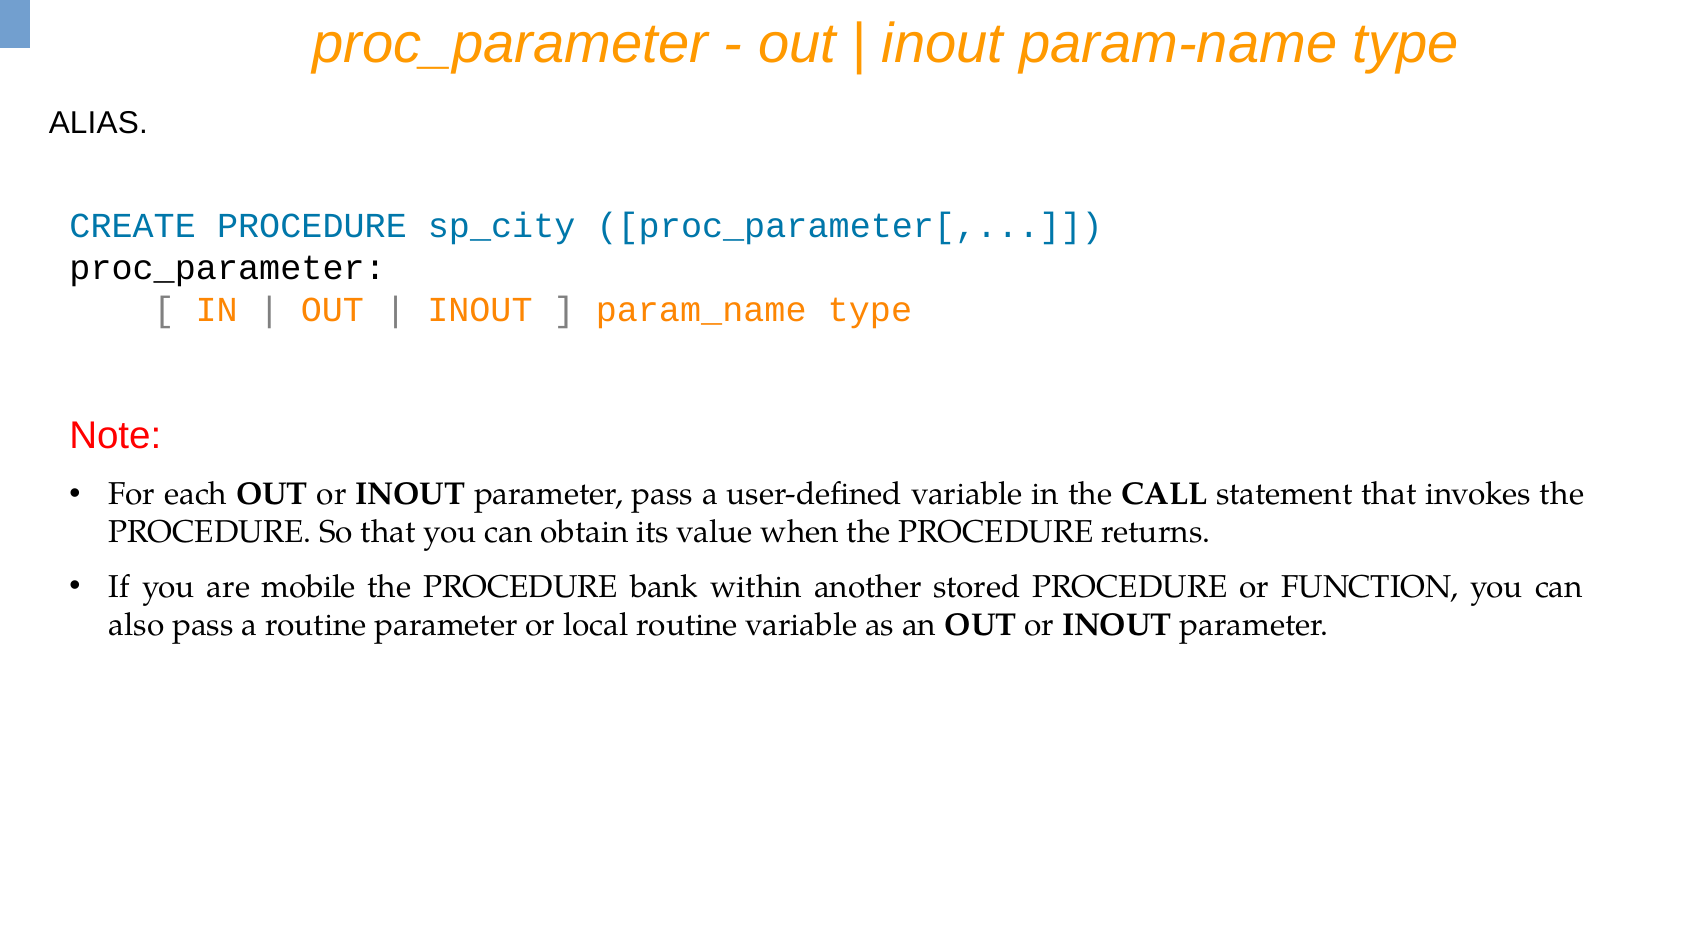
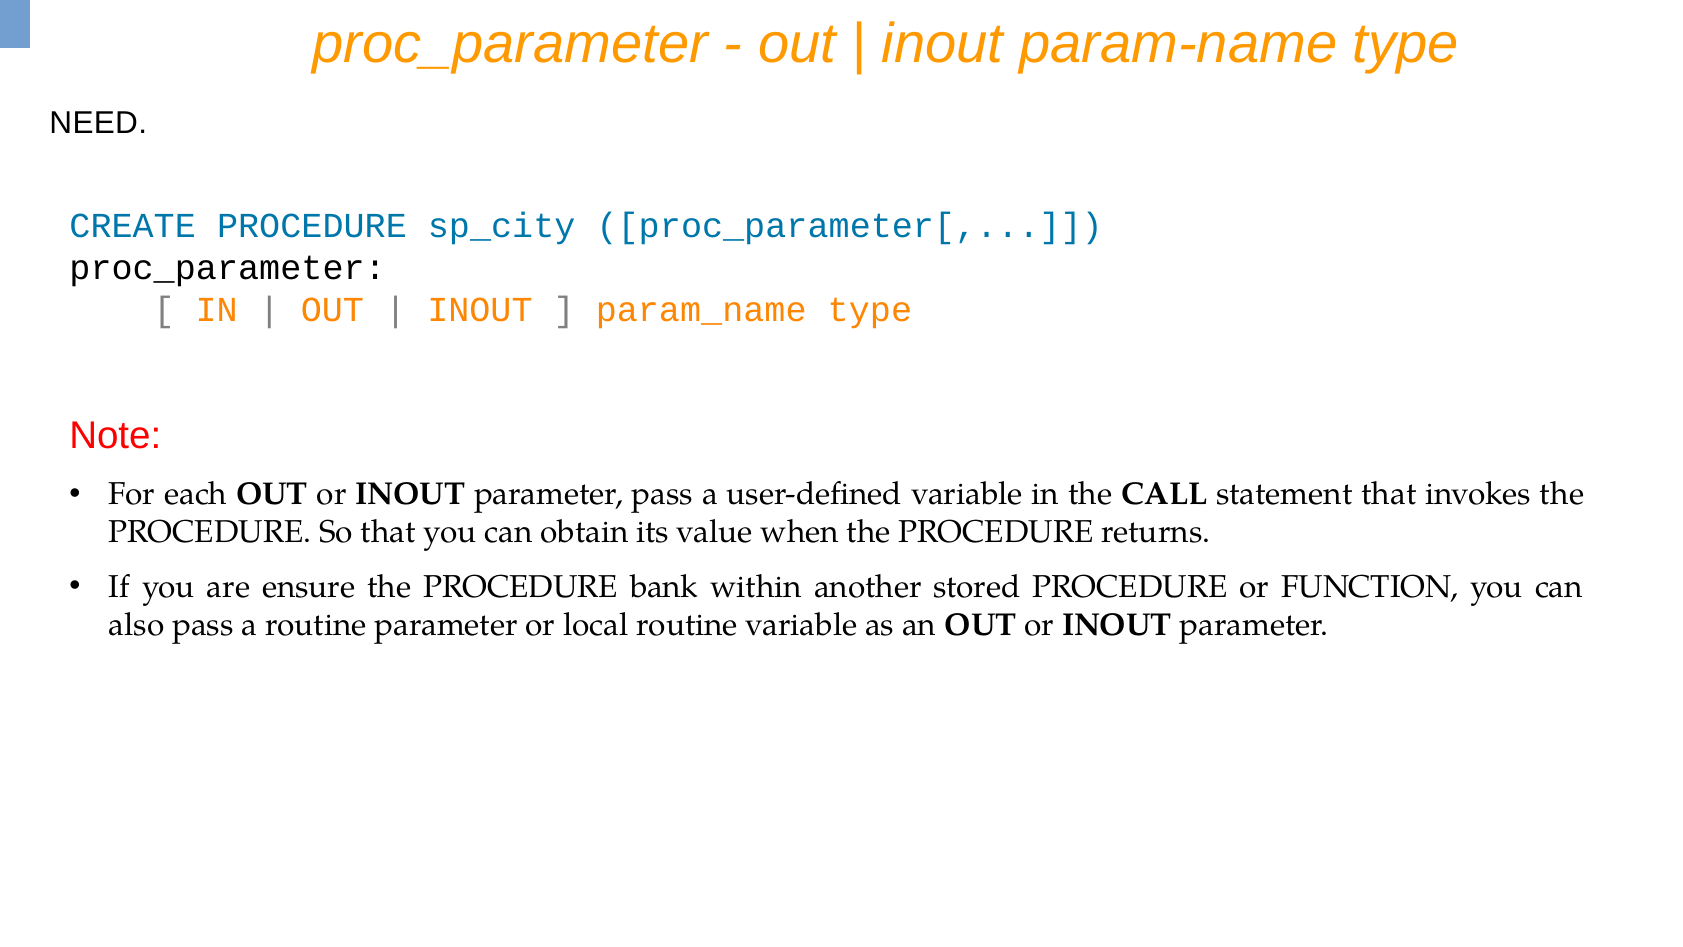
ALIAS: ALIAS -> NEED (98, 123)
mobile: mobile -> ensure (309, 587)
